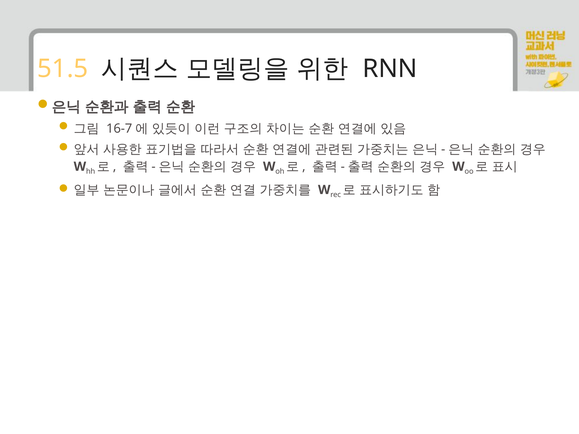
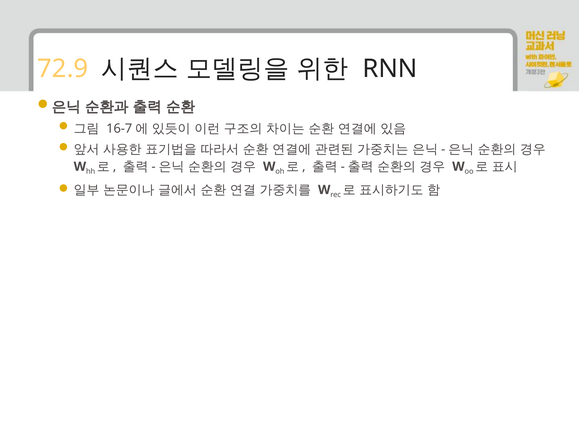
51.5: 51.5 -> 72.9 (63, 69)
